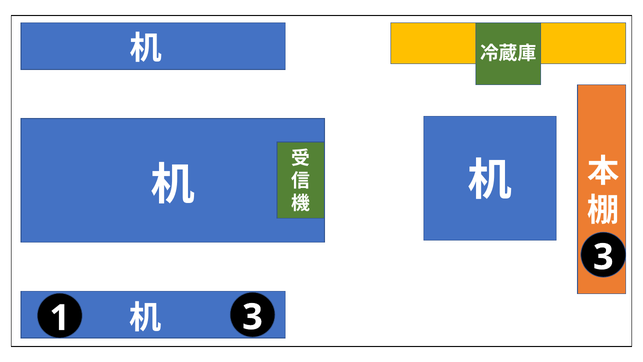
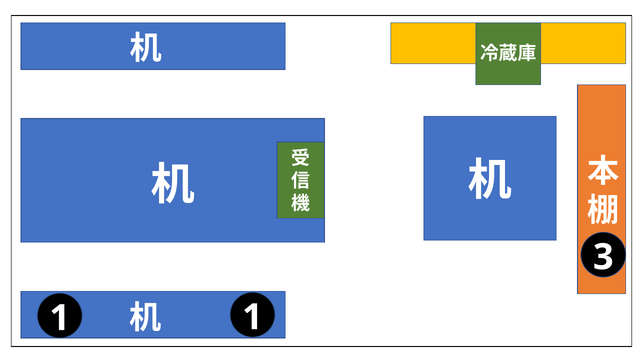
1 3: 3 -> 1 (253, 317)
